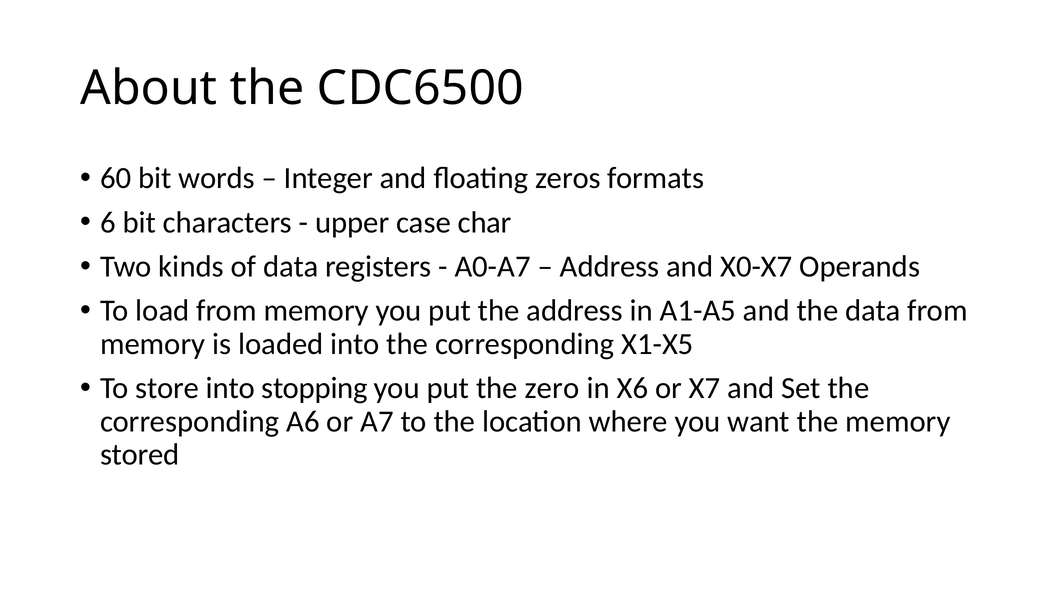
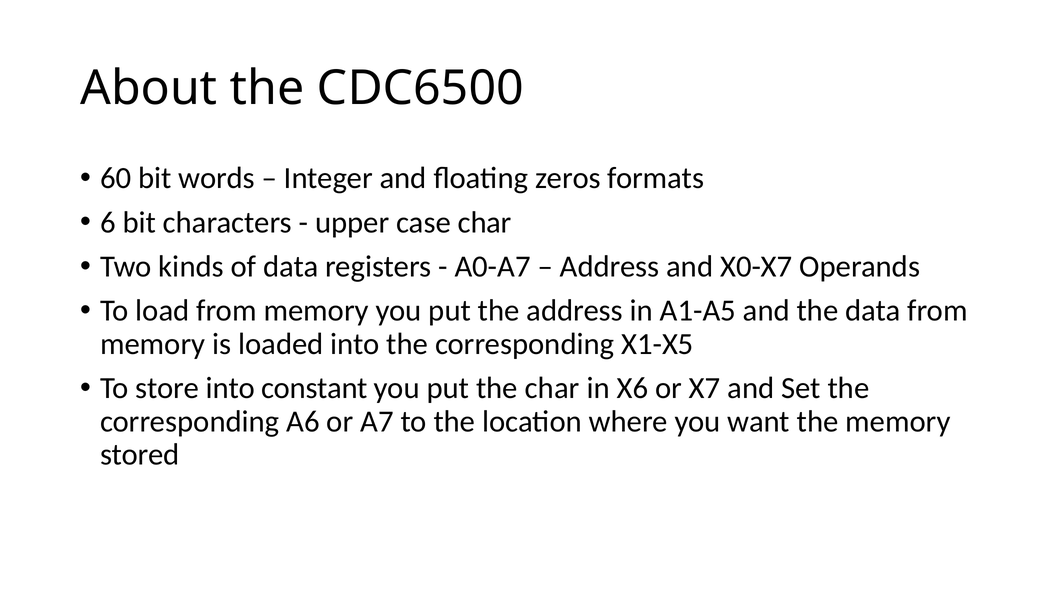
stopping: stopping -> constant (314, 388)
the zero: zero -> char (552, 388)
